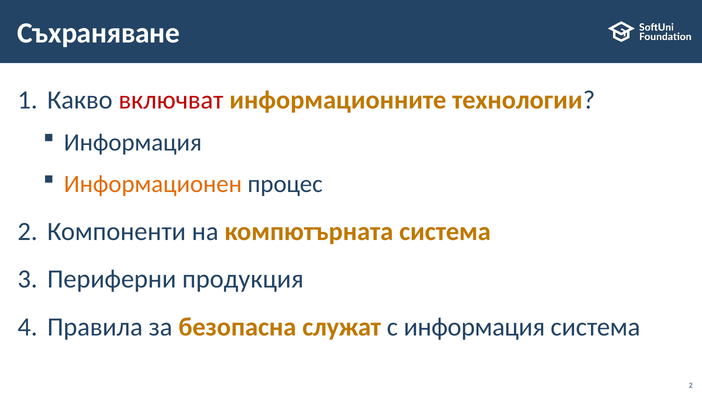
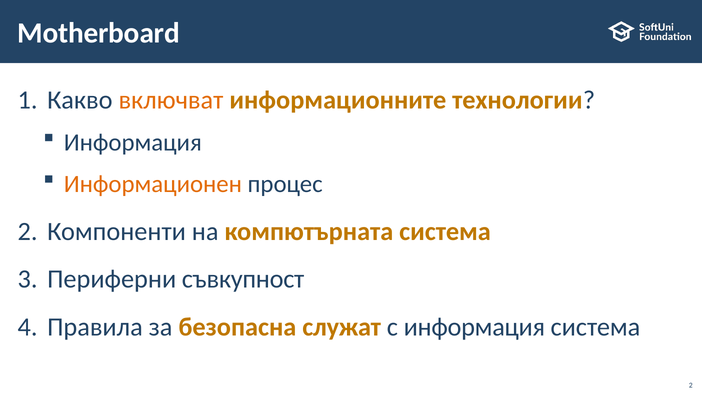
Съхраняване: Съхраняване -> Motherboard (98, 33)
включват colour: red -> orange (171, 100)
продукция: продукция -> съвкупност (243, 279)
